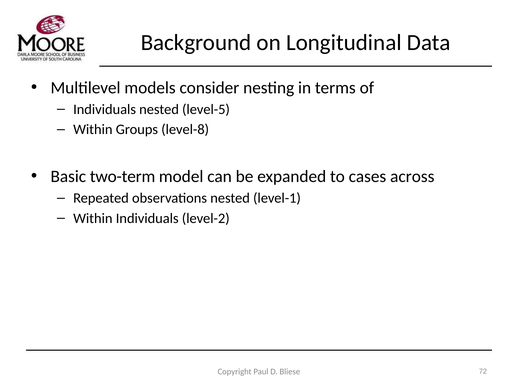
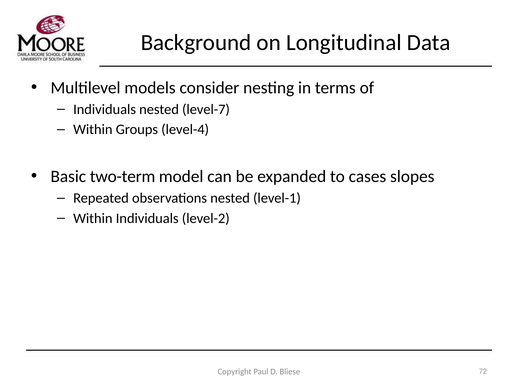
level-5: level-5 -> level-7 (206, 109)
level-8: level-8 -> level-4 (185, 129)
across: across -> slopes (412, 176)
